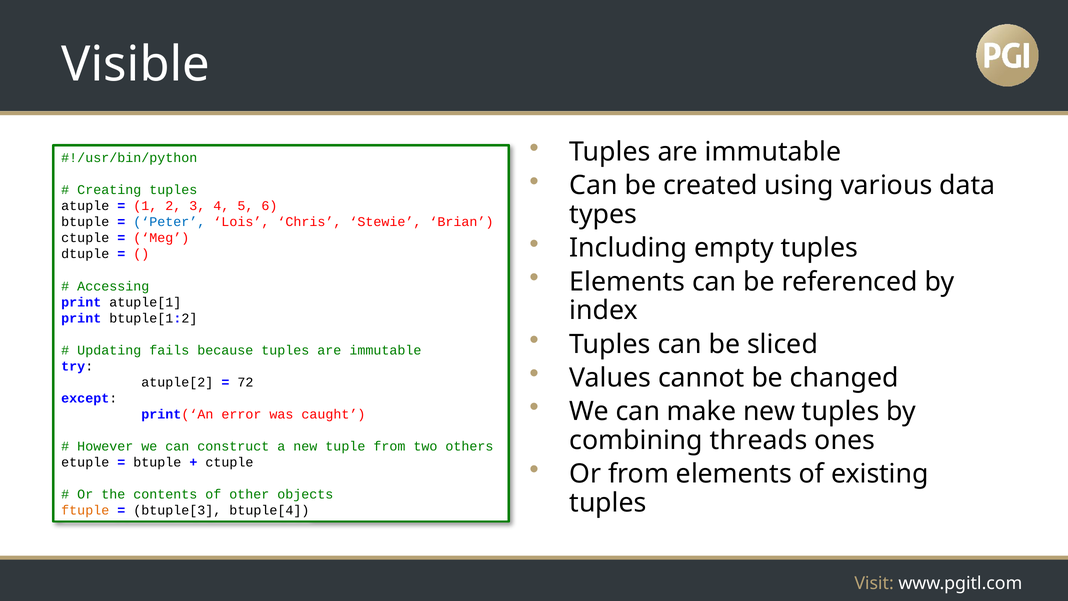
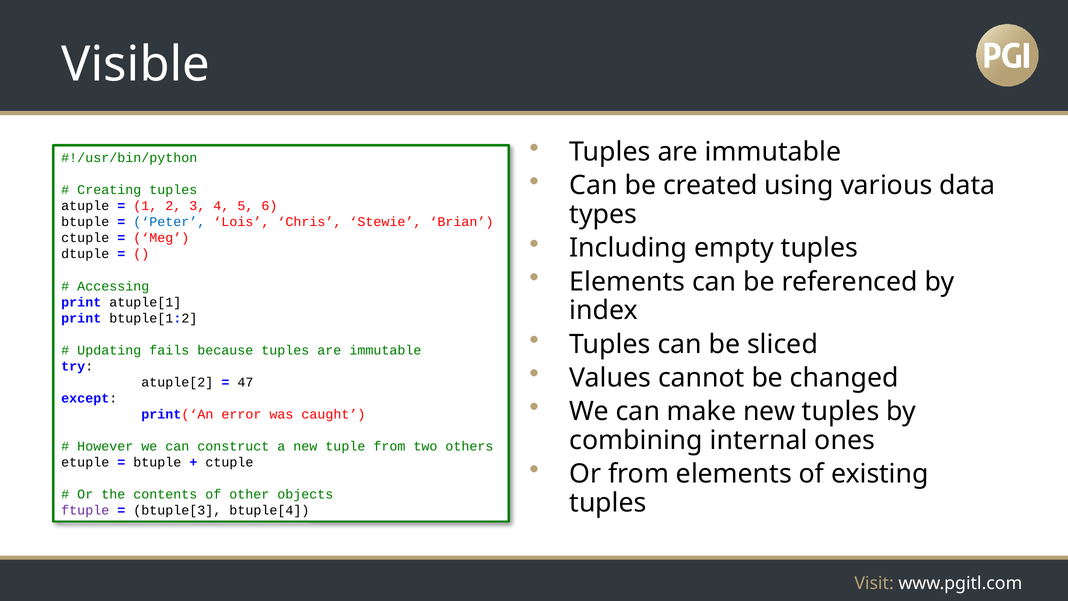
72: 72 -> 47 (245, 382)
threads: threads -> internal (759, 440)
ftuple colour: orange -> purple (85, 510)
